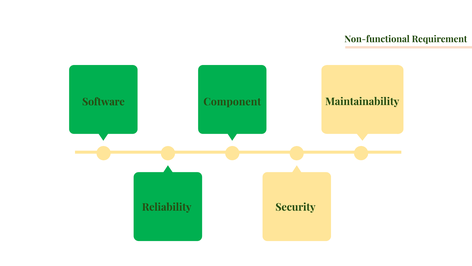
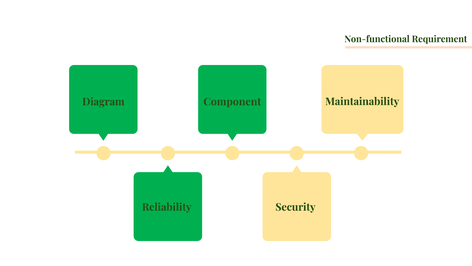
Software: Software -> Diagram (103, 102)
